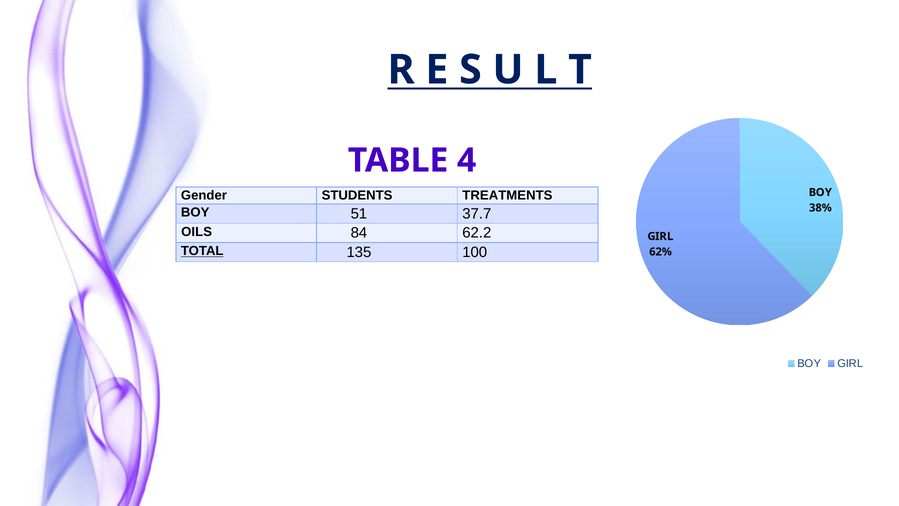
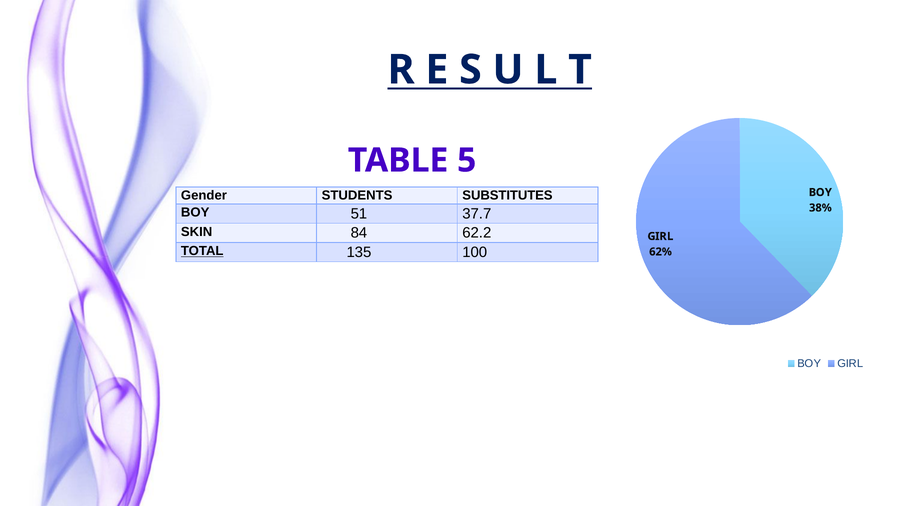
4: 4 -> 5 (467, 160)
TREATMENTS: TREATMENTS -> SUBSTITUTES (507, 196)
OILS: OILS -> SKIN (197, 232)
